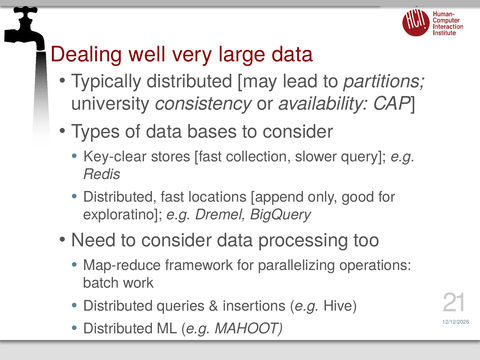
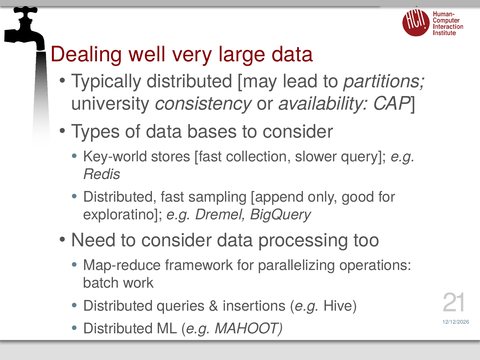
Key-clear: Key-clear -> Key-world (115, 157)
locations: locations -> sampling (218, 197)
